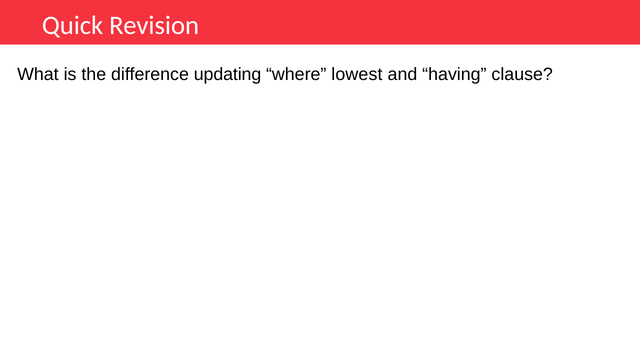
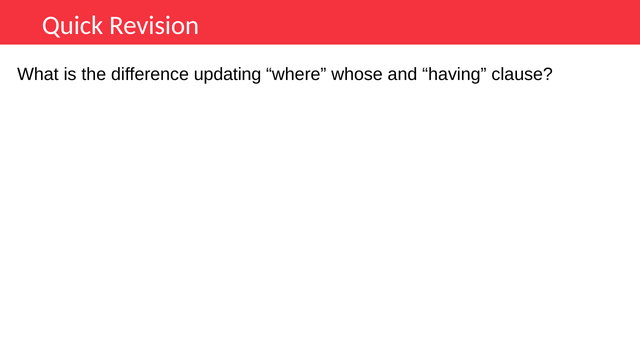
lowest: lowest -> whose (357, 74)
